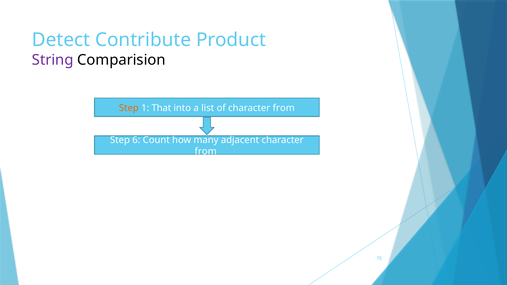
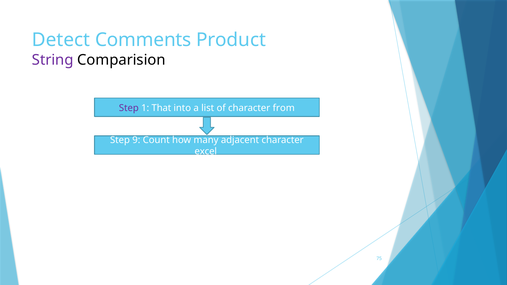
Contribute: Contribute -> Comments (143, 40)
Step colour: orange -> purple (129, 108)
6: 6 -> 9 (136, 140)
from: from -> excel (206, 152)
